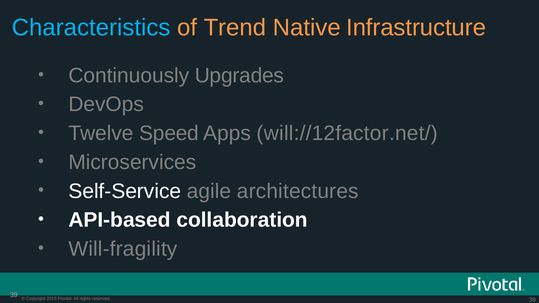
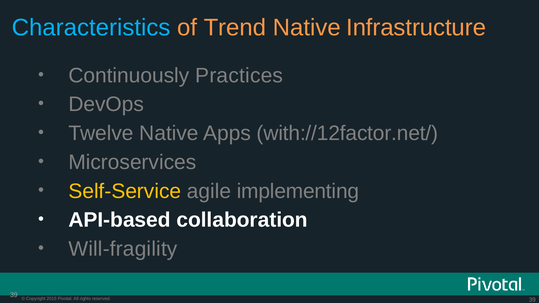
Upgrades: Upgrades -> Practices (239, 76)
Twelve Speed: Speed -> Native (169, 133)
will://12factor.net/: will://12factor.net/ -> with://12factor.net/ (347, 133)
Self-Service colour: white -> yellow (125, 191)
architectures: architectures -> implementing (298, 191)
